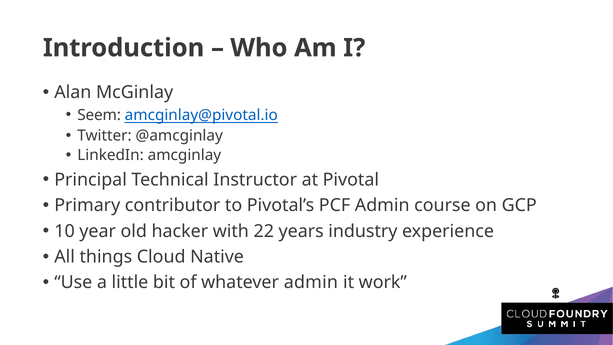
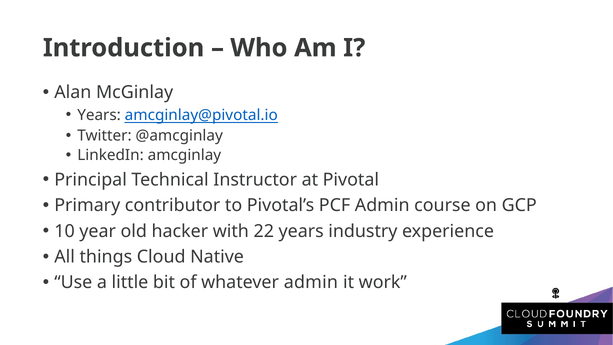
Seem: Seem -> Years (99, 115)
